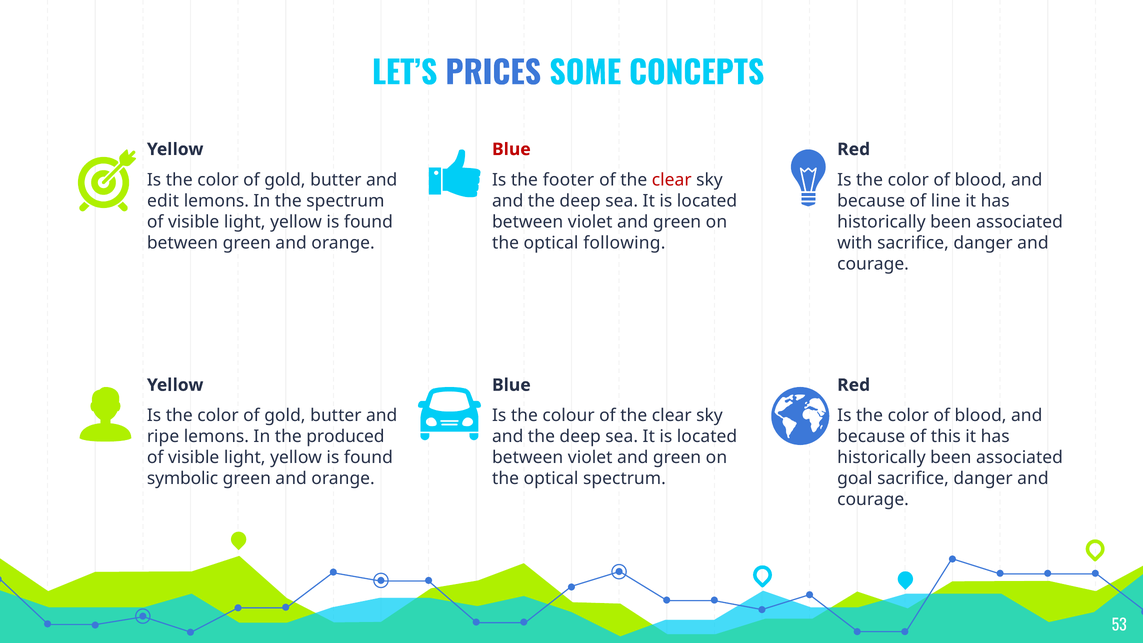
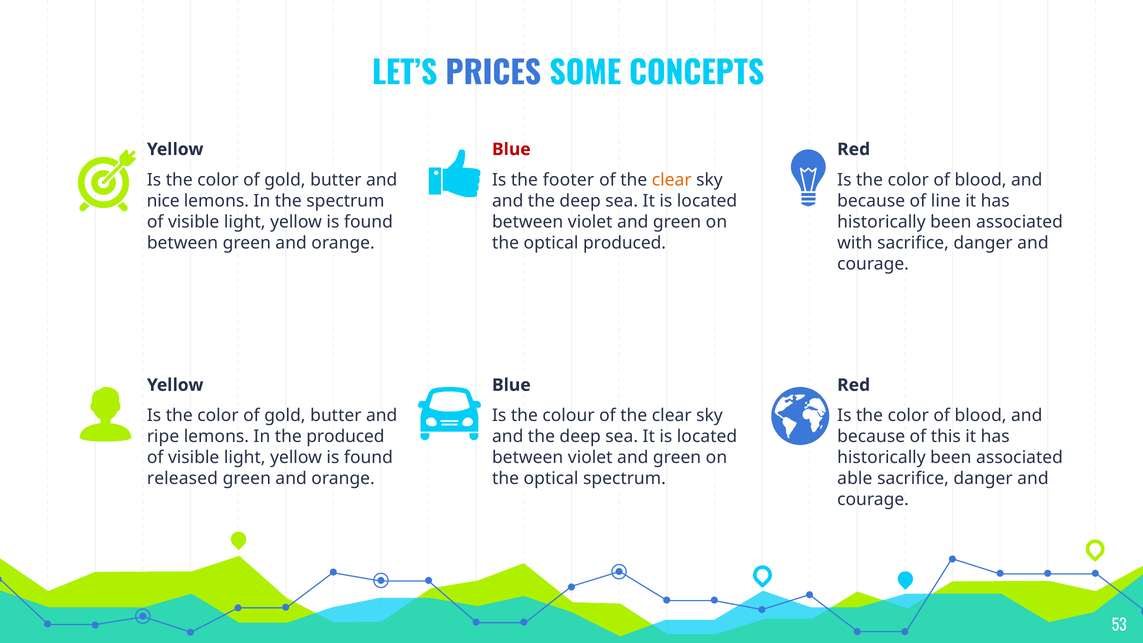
clear colour: red -> orange (672, 180)
edit: edit -> nice (163, 201)
optical following: following -> produced (624, 243)
symbolic: symbolic -> released (182, 478)
goal: goal -> able (855, 478)
